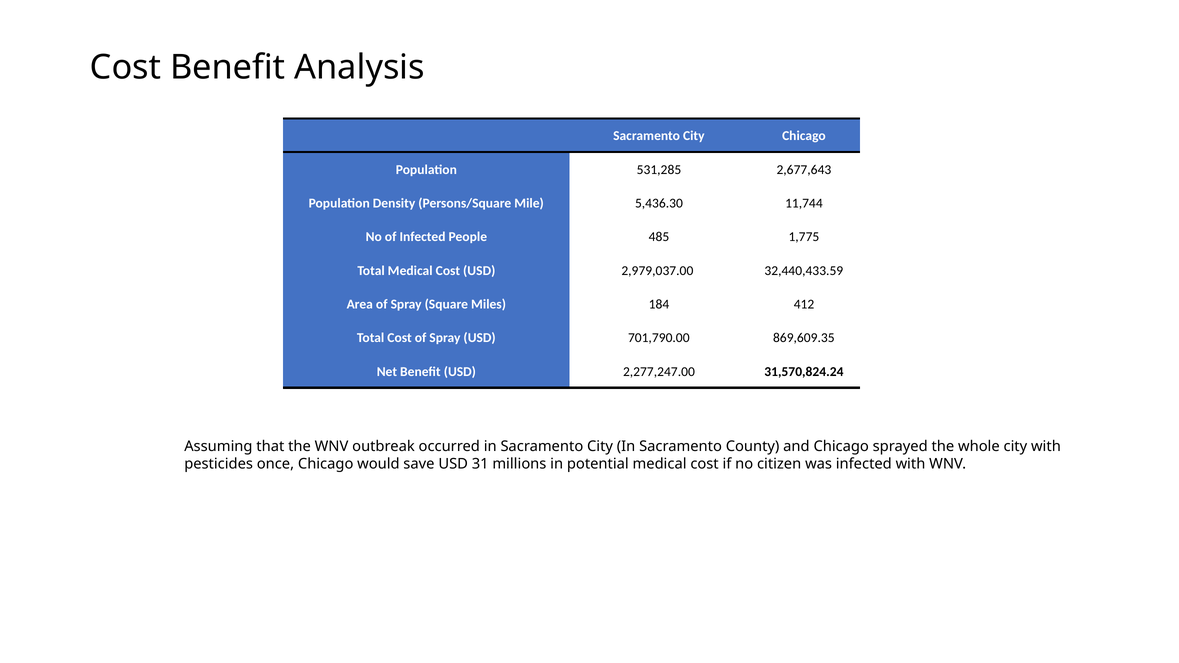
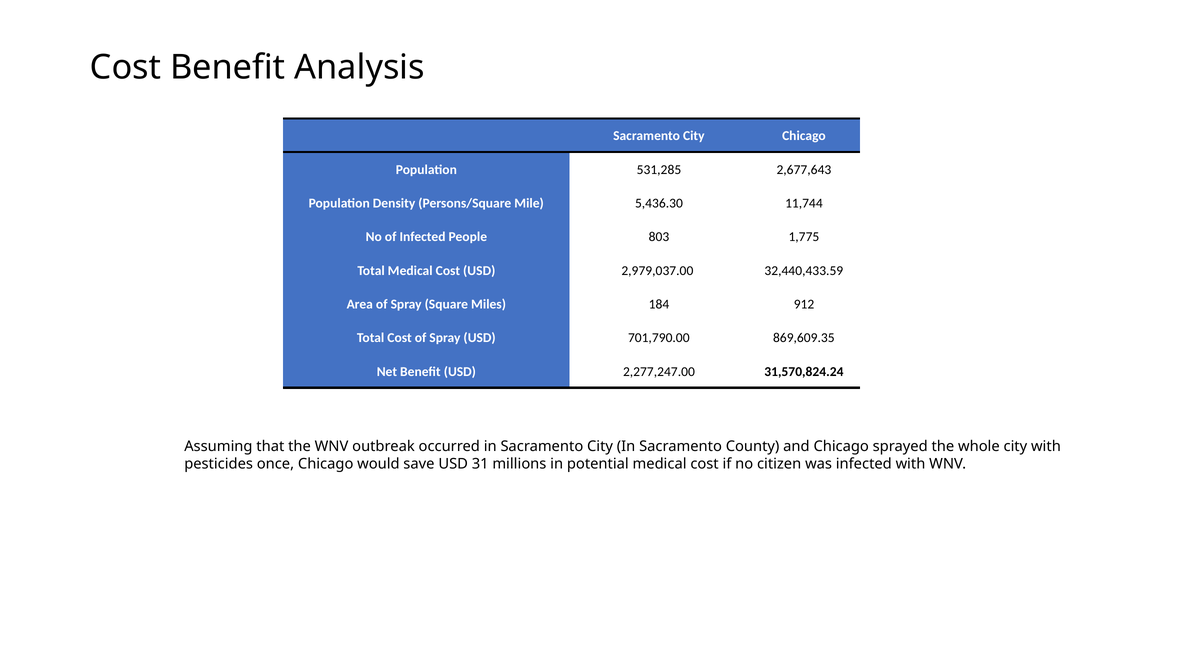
485: 485 -> 803 (659, 237)
412: 412 -> 912 (804, 304)
